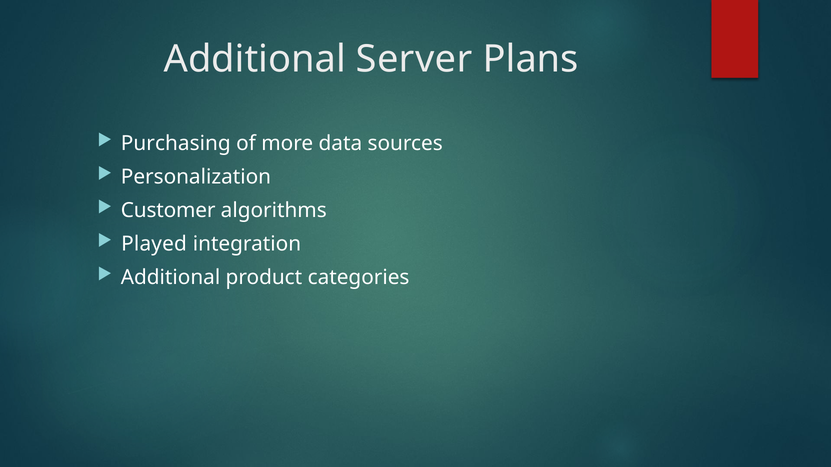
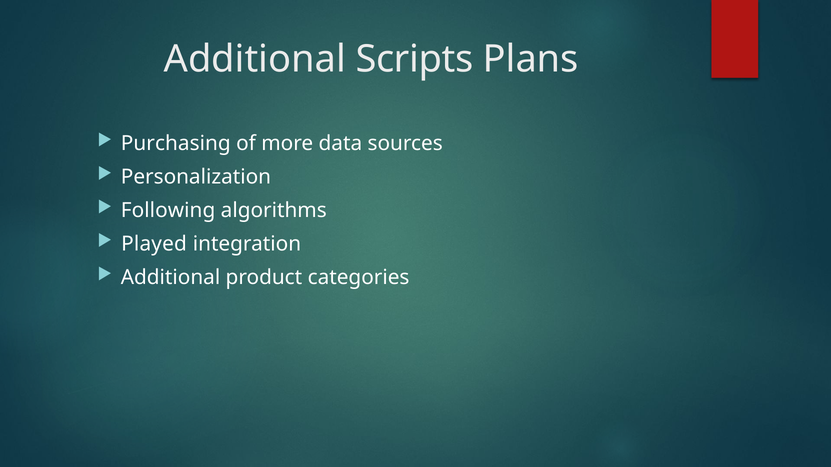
Server: Server -> Scripts (415, 59)
Customer: Customer -> Following (168, 211)
